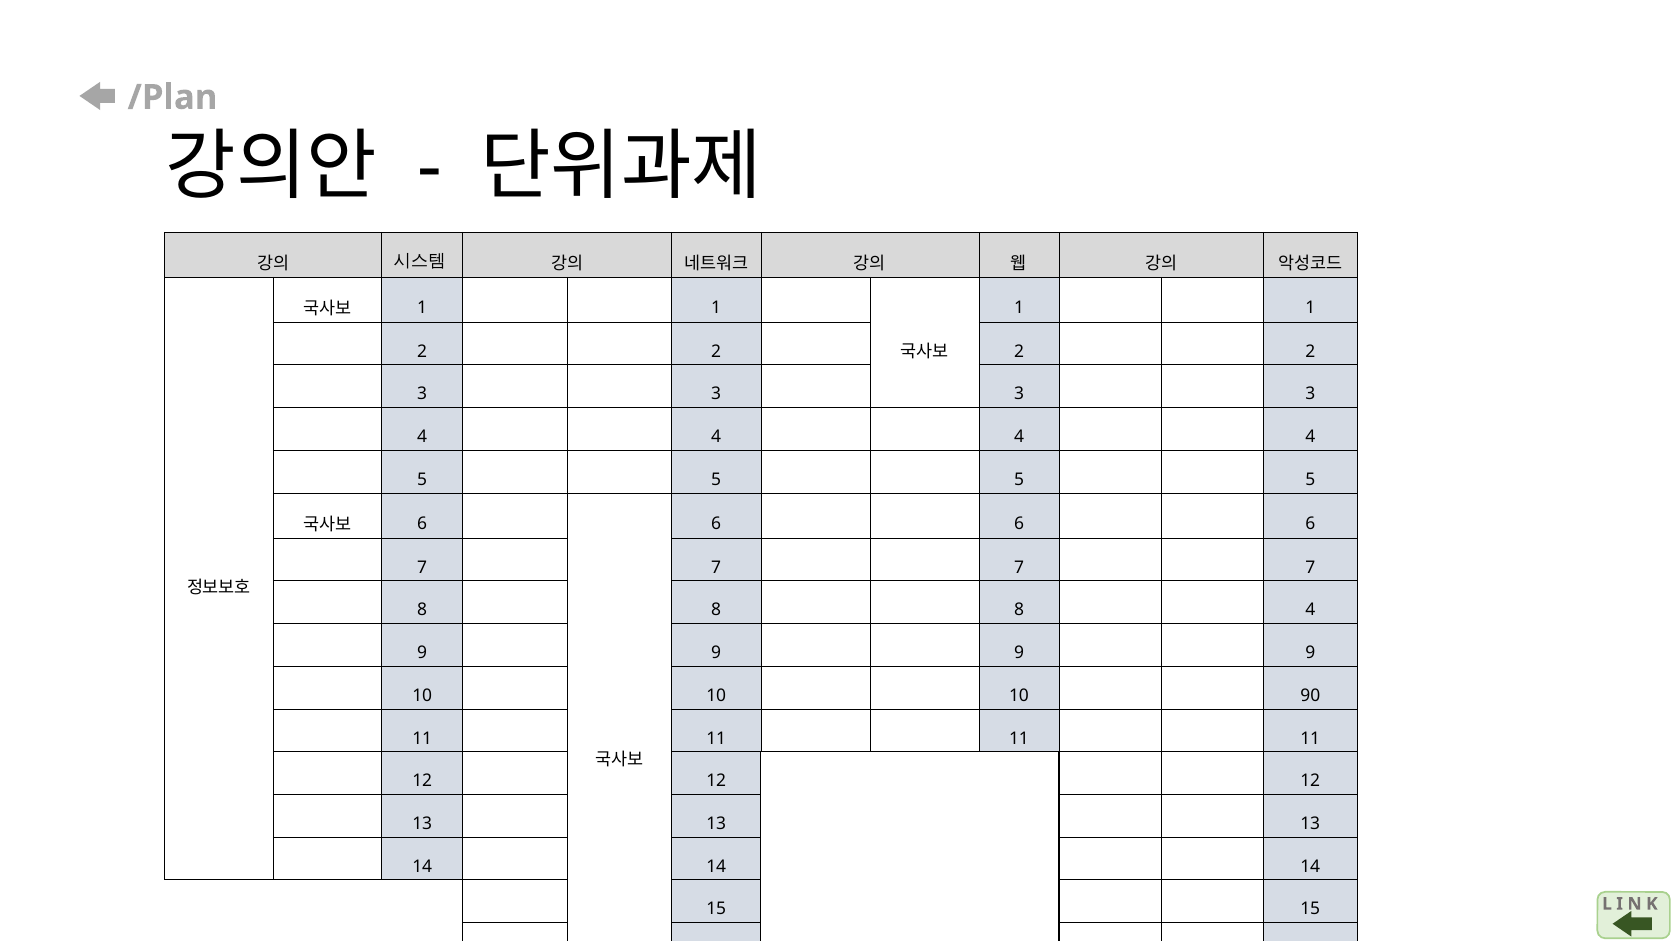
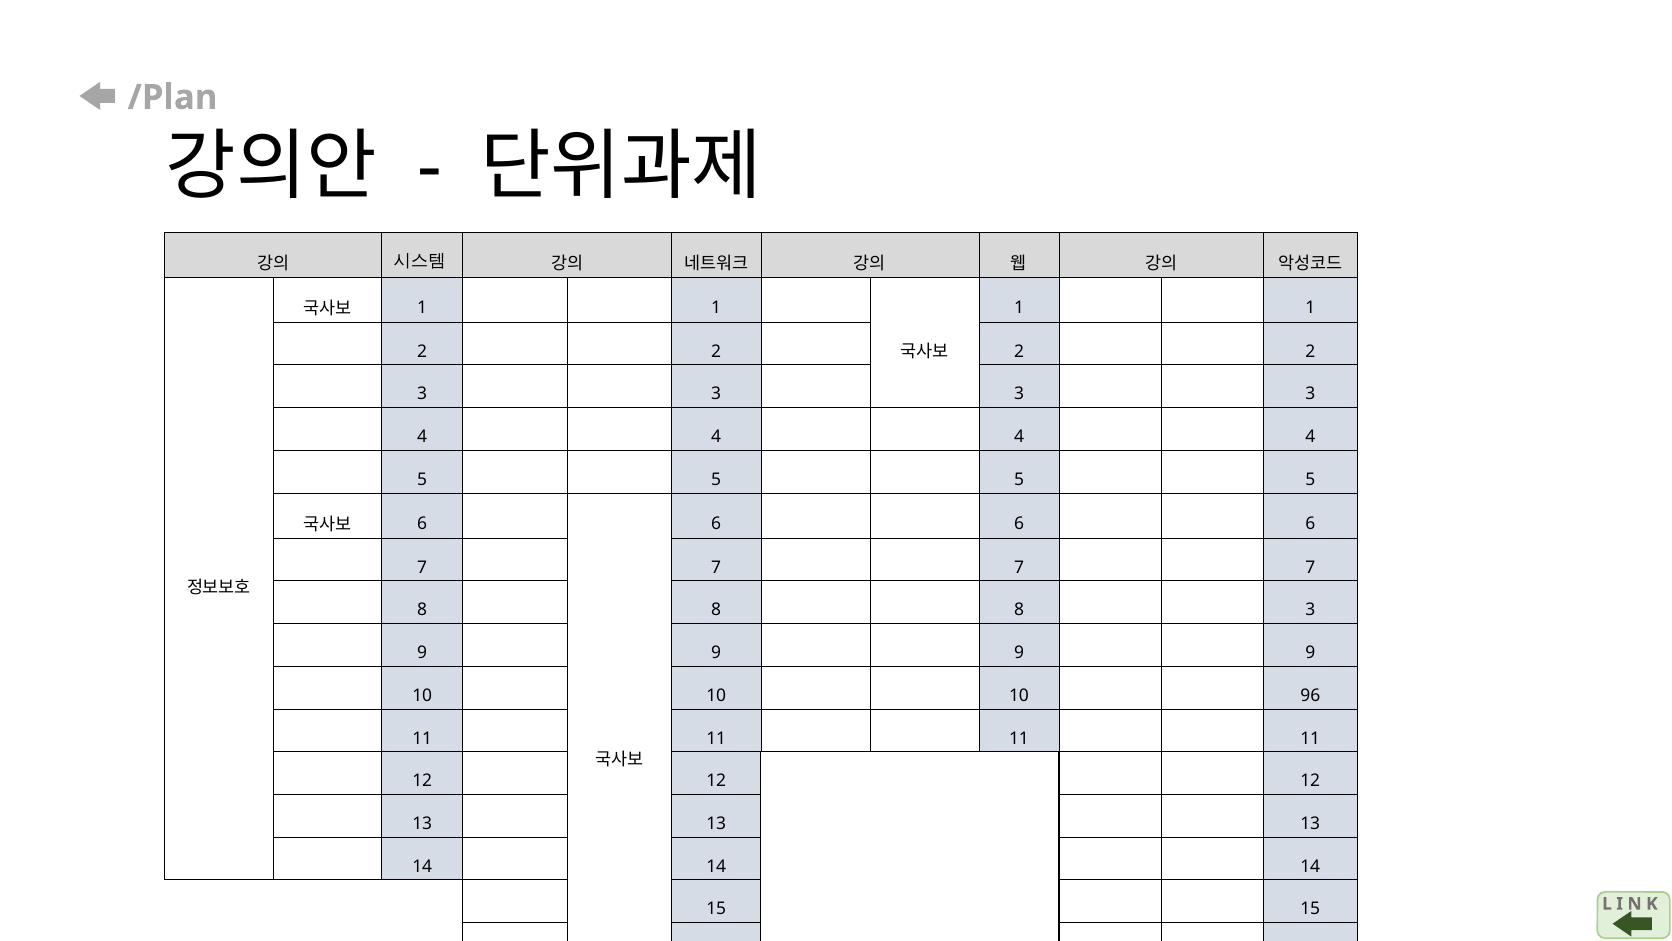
8 4: 4 -> 3 (1310, 610)
90: 90 -> 96 (1310, 695)
